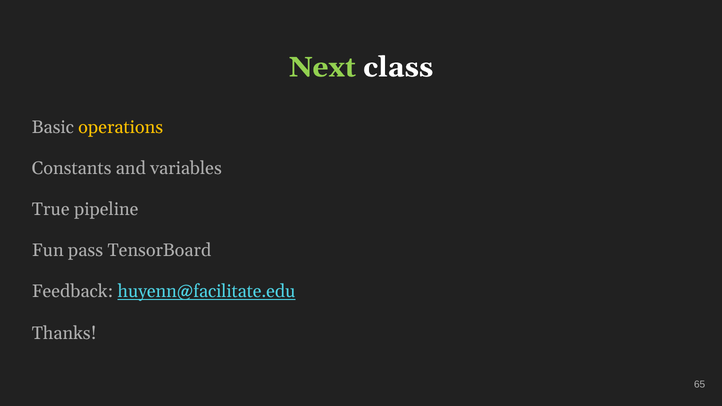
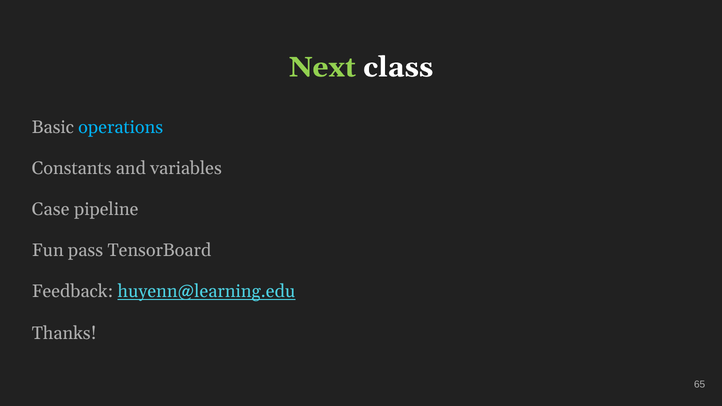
operations colour: yellow -> light blue (121, 128)
True: True -> Case (51, 209)
huyenn@facilitate.edu: huyenn@facilitate.edu -> huyenn@learning.edu (206, 291)
